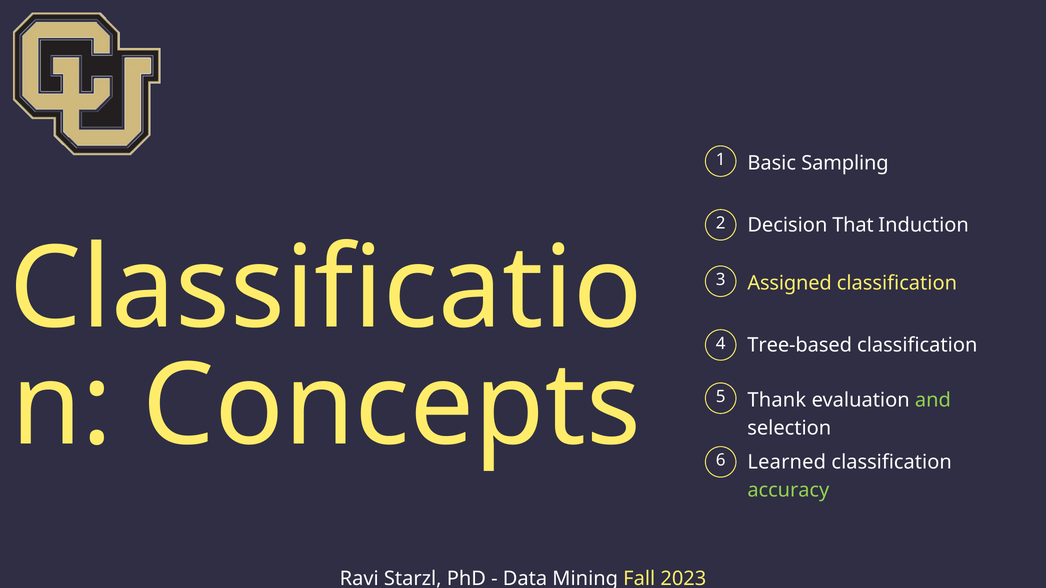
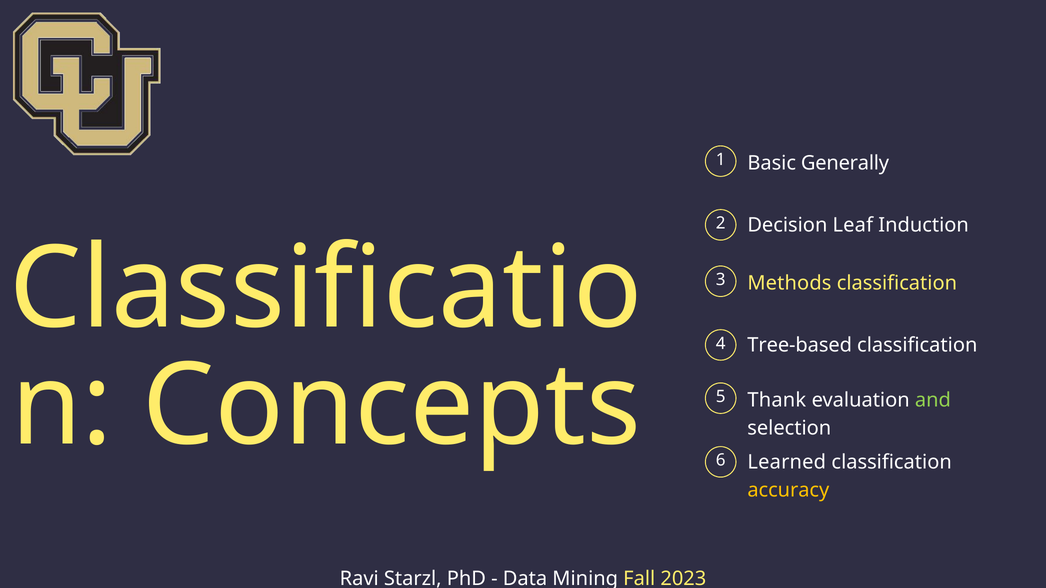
Sampling: Sampling -> Generally (845, 163)
That: That -> Leaf (853, 225)
Assigned: Assigned -> Methods (789, 283)
accuracy colour: light green -> yellow (788, 491)
